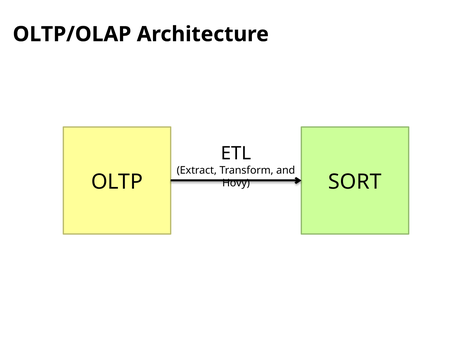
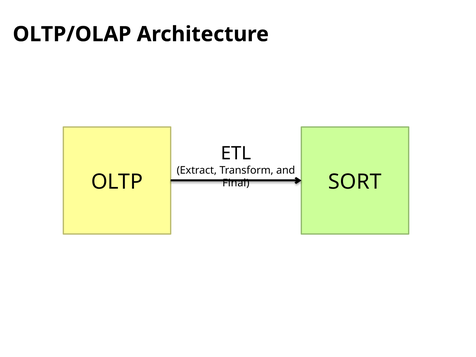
Hovy: Hovy -> Final (236, 183)
